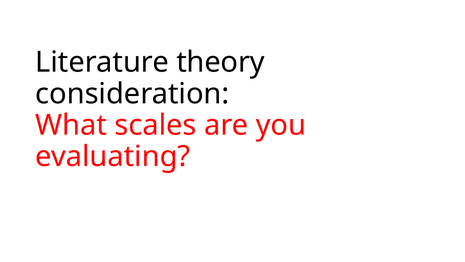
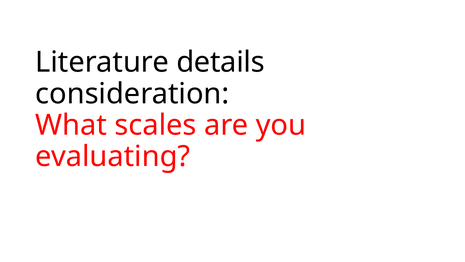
theory: theory -> details (221, 62)
